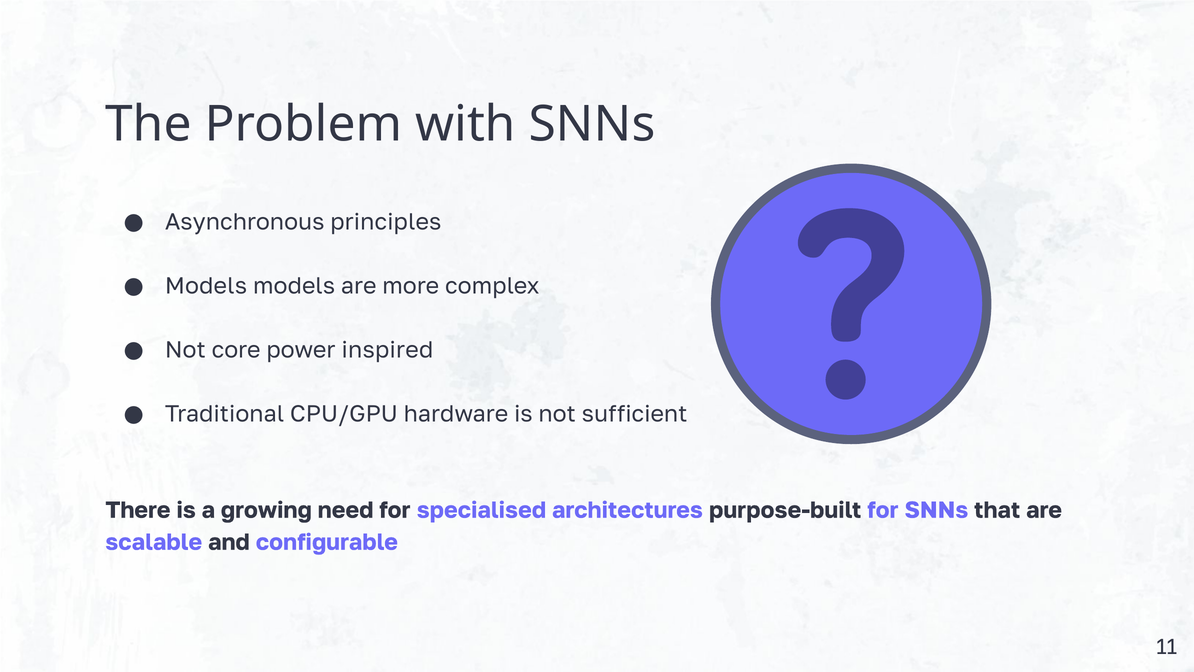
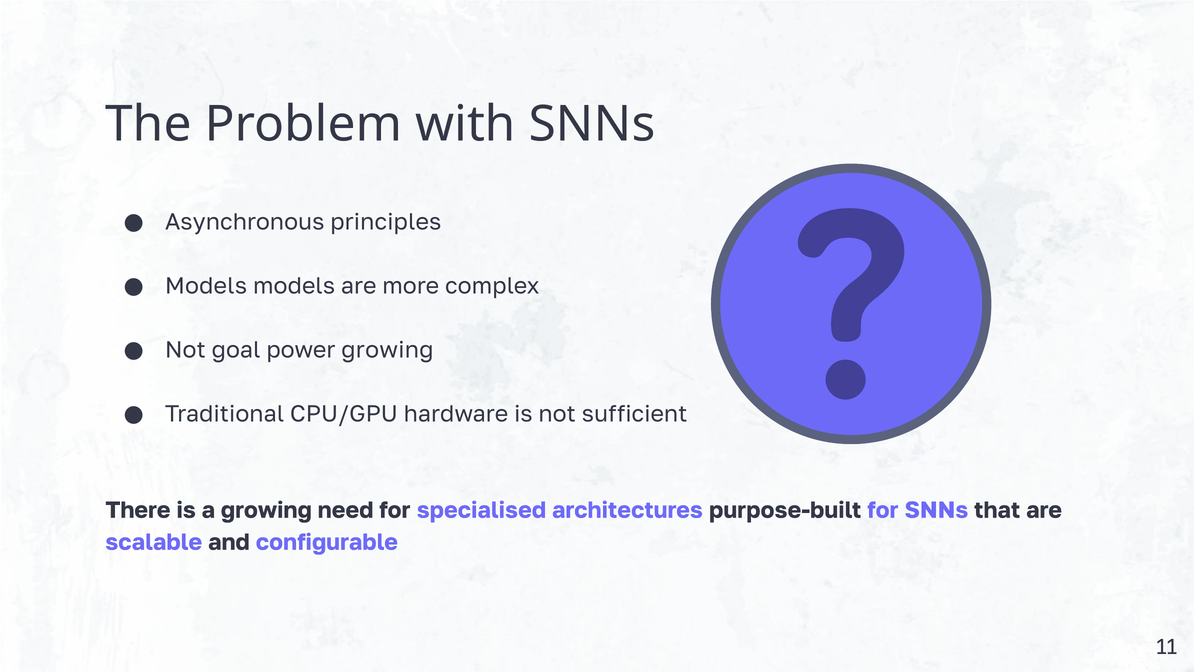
core: core -> goal (236, 350)
power inspired: inspired -> growing (387, 350)
